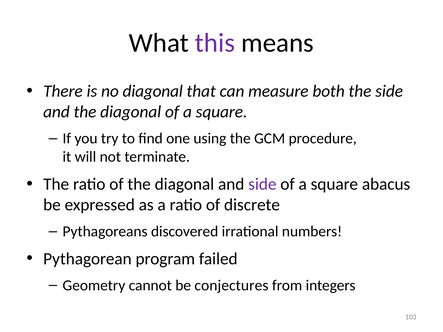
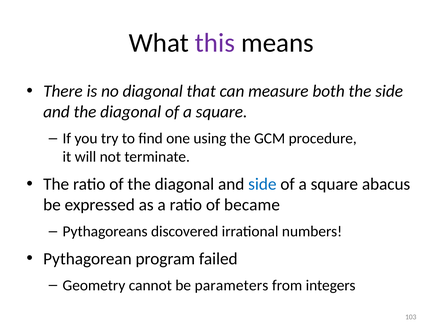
side colour: purple -> blue (262, 184)
discrete: discrete -> became (252, 205)
conjectures: conjectures -> parameters (231, 286)
